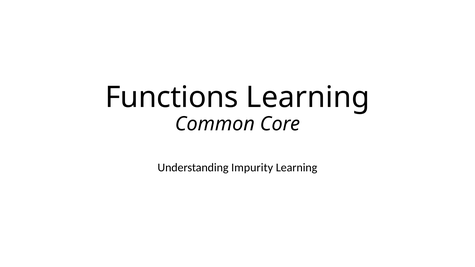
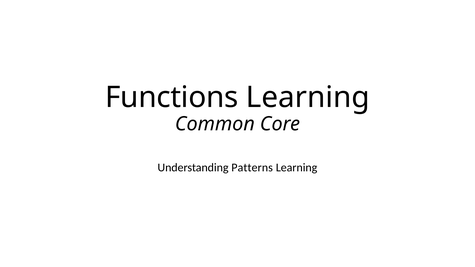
Impurity: Impurity -> Patterns (252, 168)
